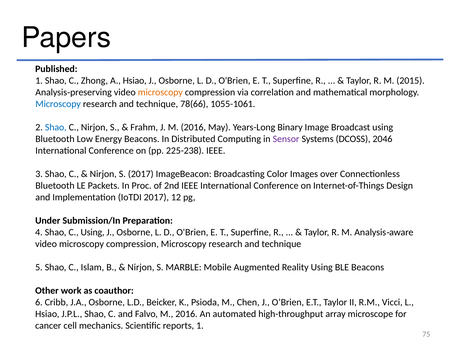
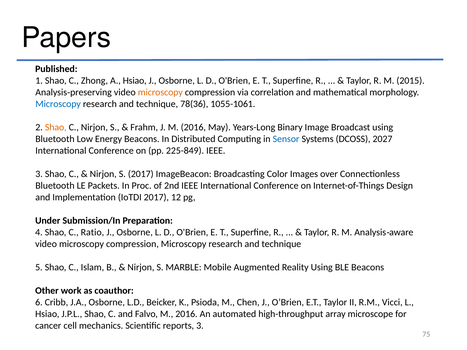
78(66: 78(66 -> 78(36 (194, 104)
Shao colour: blue -> orange (56, 127)
Sensor colour: purple -> blue (286, 139)
2046: 2046 -> 2027 (383, 139)
225-238: 225-238 -> 225-849 (185, 151)
C Using: Using -> Ratio (92, 232)
reports 1: 1 -> 3 (200, 326)
